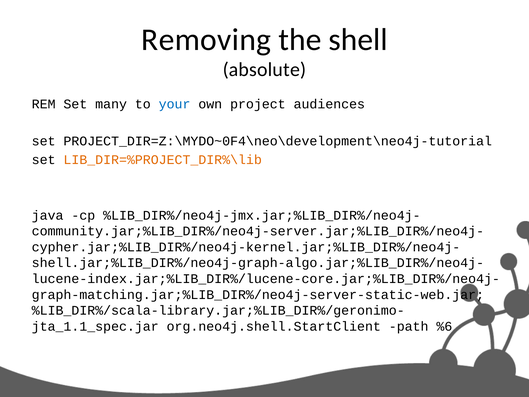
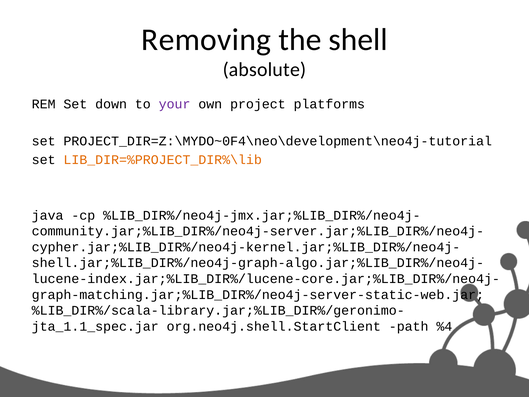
many: many -> down (111, 104)
your colour: blue -> purple (175, 104)
audiences: audiences -> platforms (329, 104)
%6: %6 -> %4 (444, 326)
